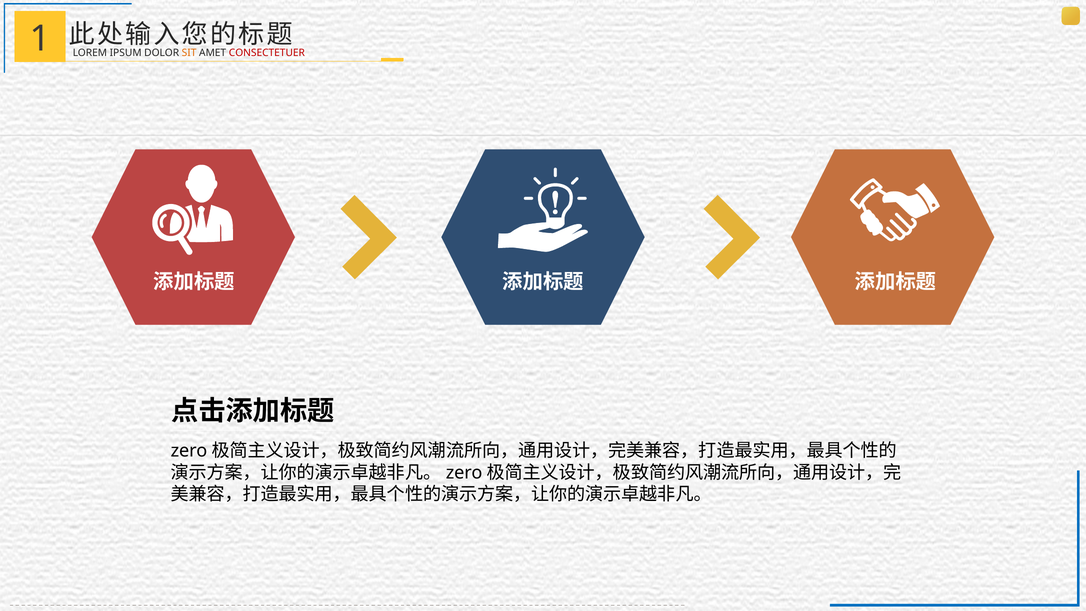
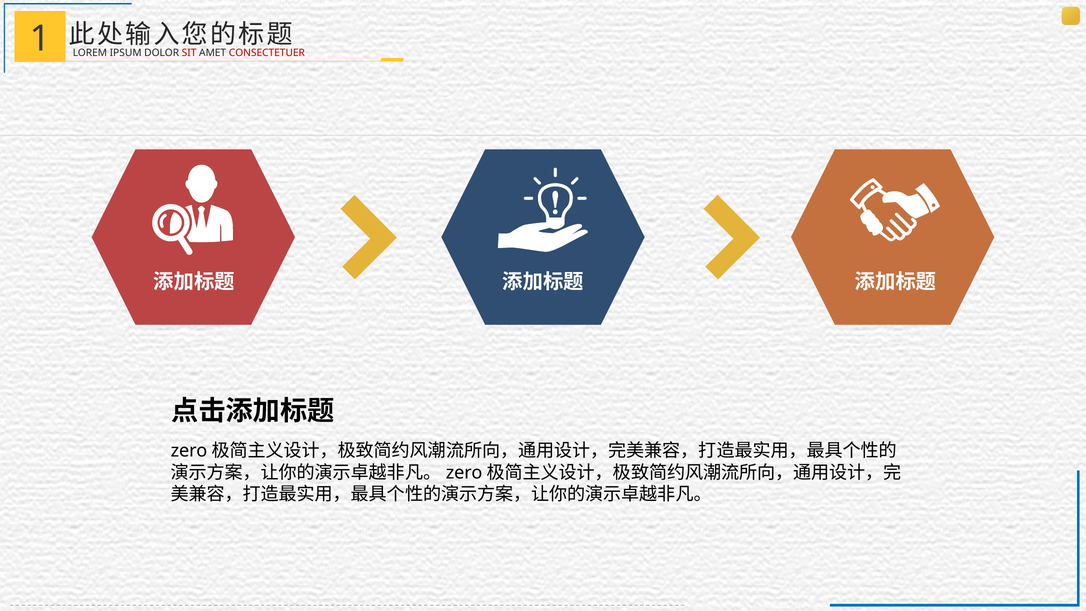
SIT colour: orange -> red (189, 53)
